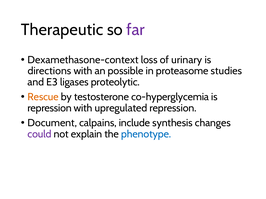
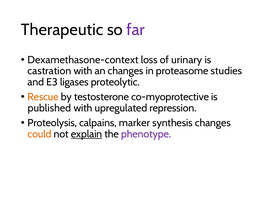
directions: directions -> castration (49, 71)
an possible: possible -> changes (126, 71)
co-hyperglycemia: co-hyperglycemia -> co-myoprotective (170, 97)
repression: repression -> published (49, 108)
Document: Document -> Proteolysis (52, 123)
include: include -> marker (134, 123)
could colour: purple -> orange (40, 134)
explain underline: none -> present (87, 134)
phenotype colour: blue -> purple (146, 134)
